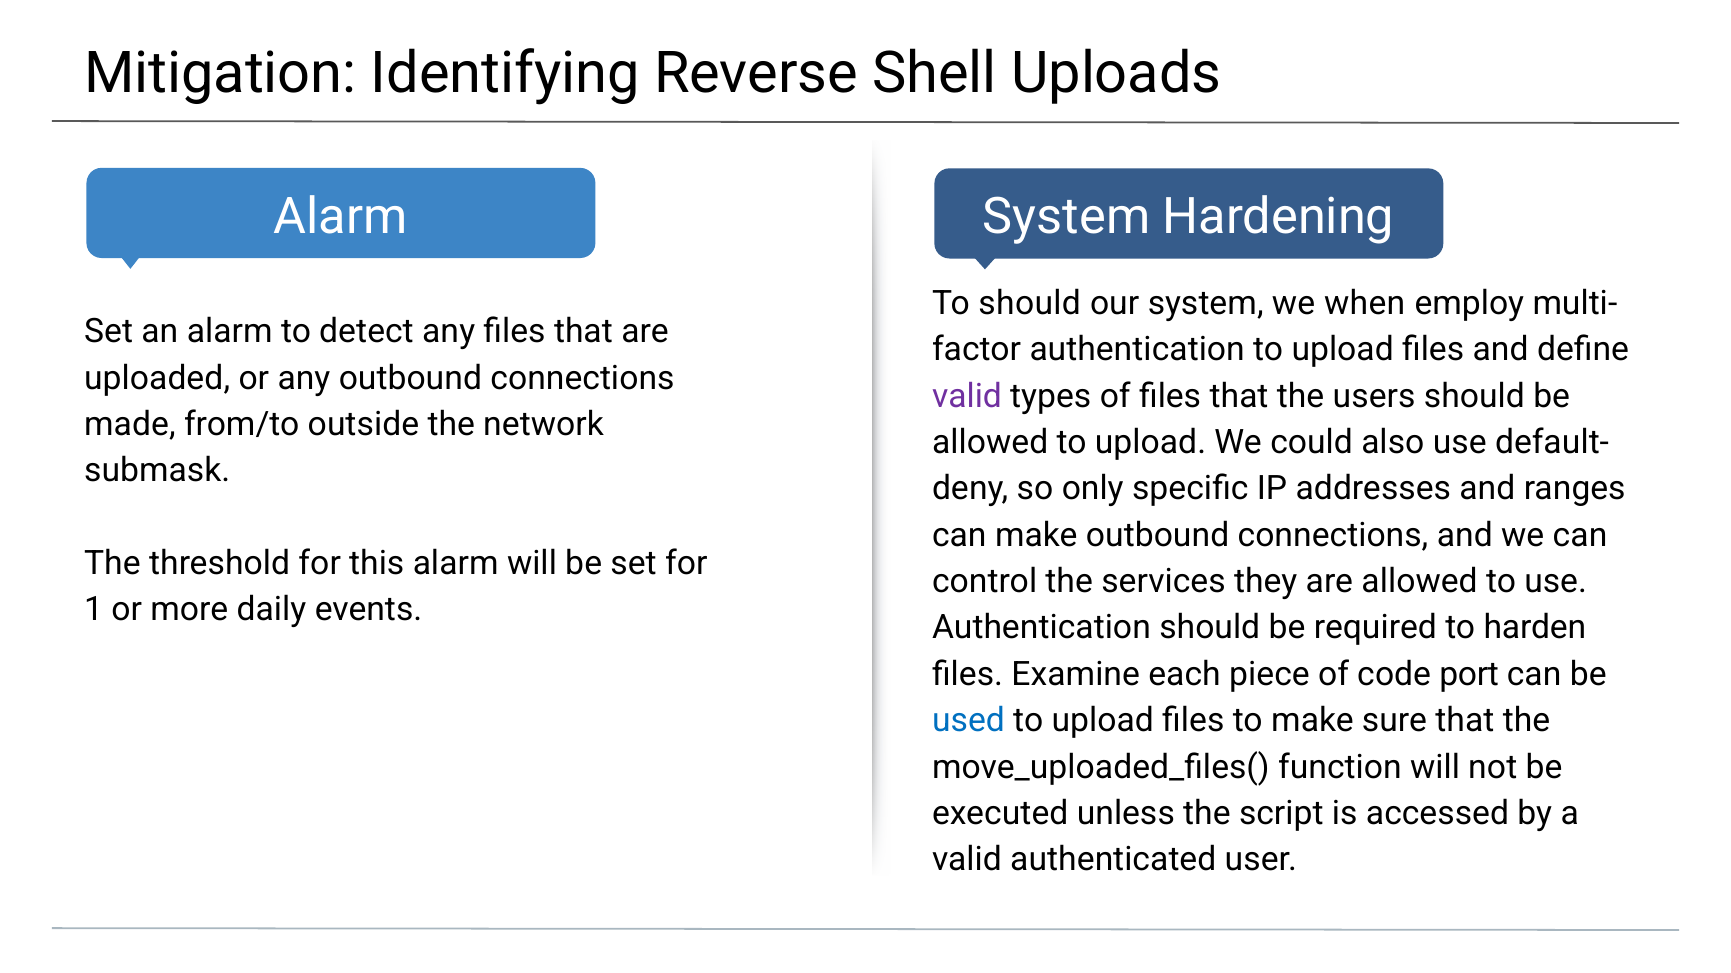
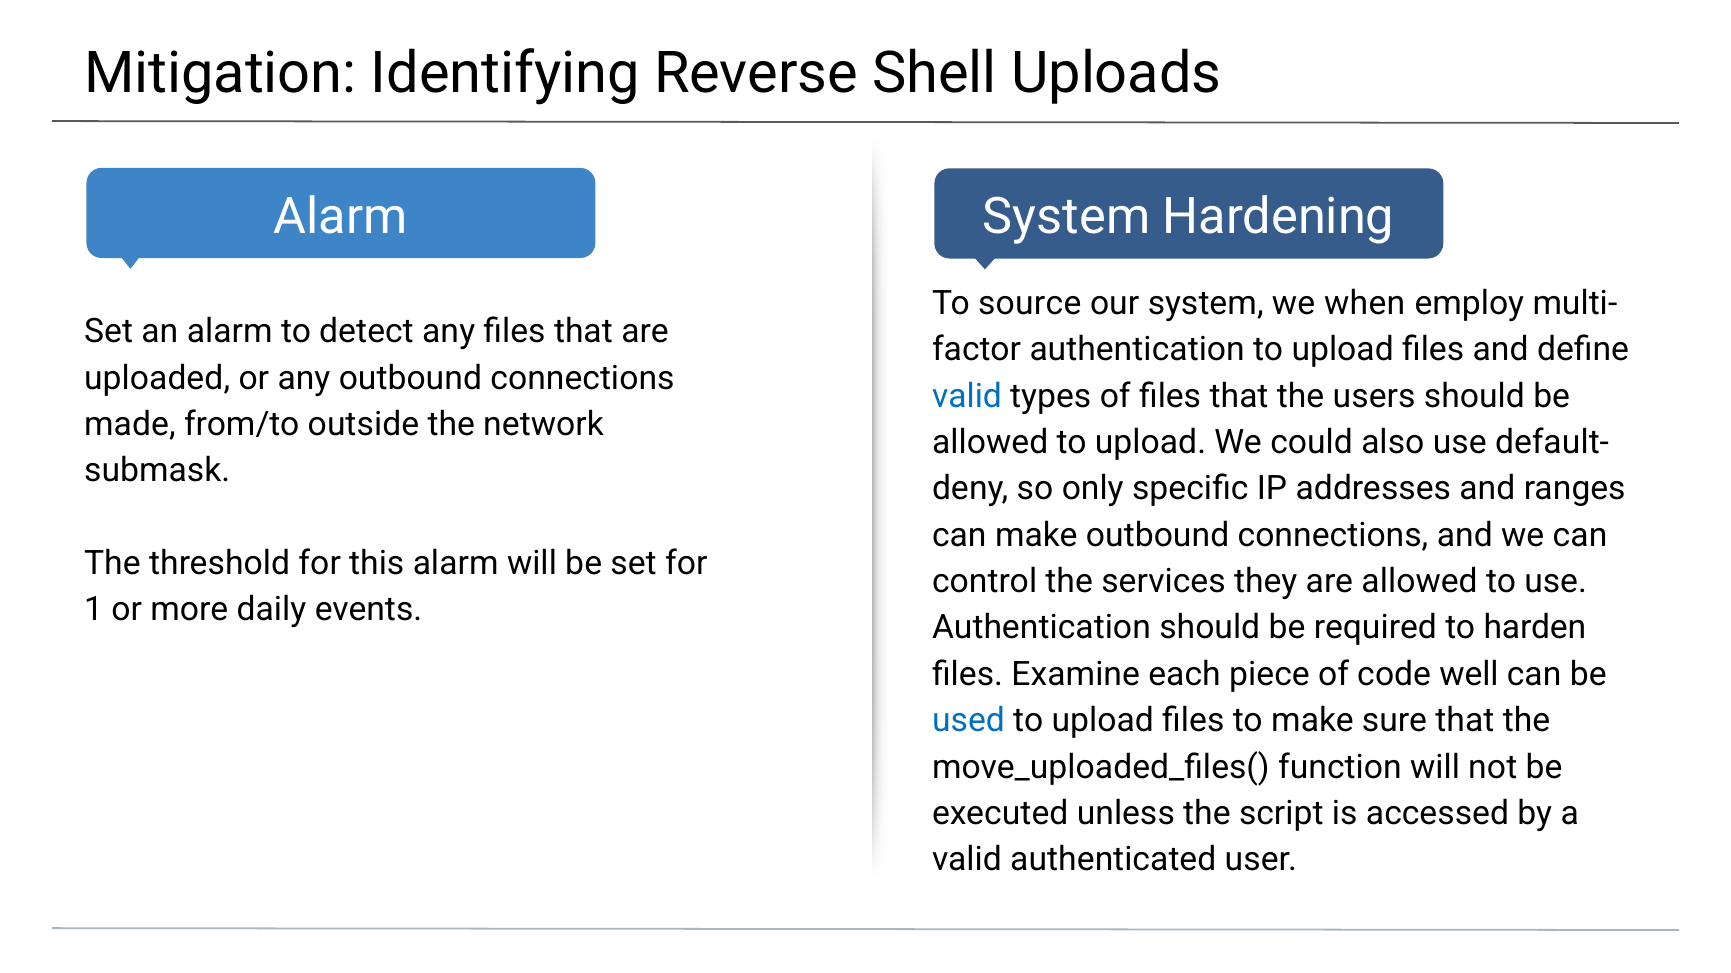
To should: should -> source (1030, 303)
valid colour: purple -> blue (967, 396)
port: port -> well (1469, 675)
